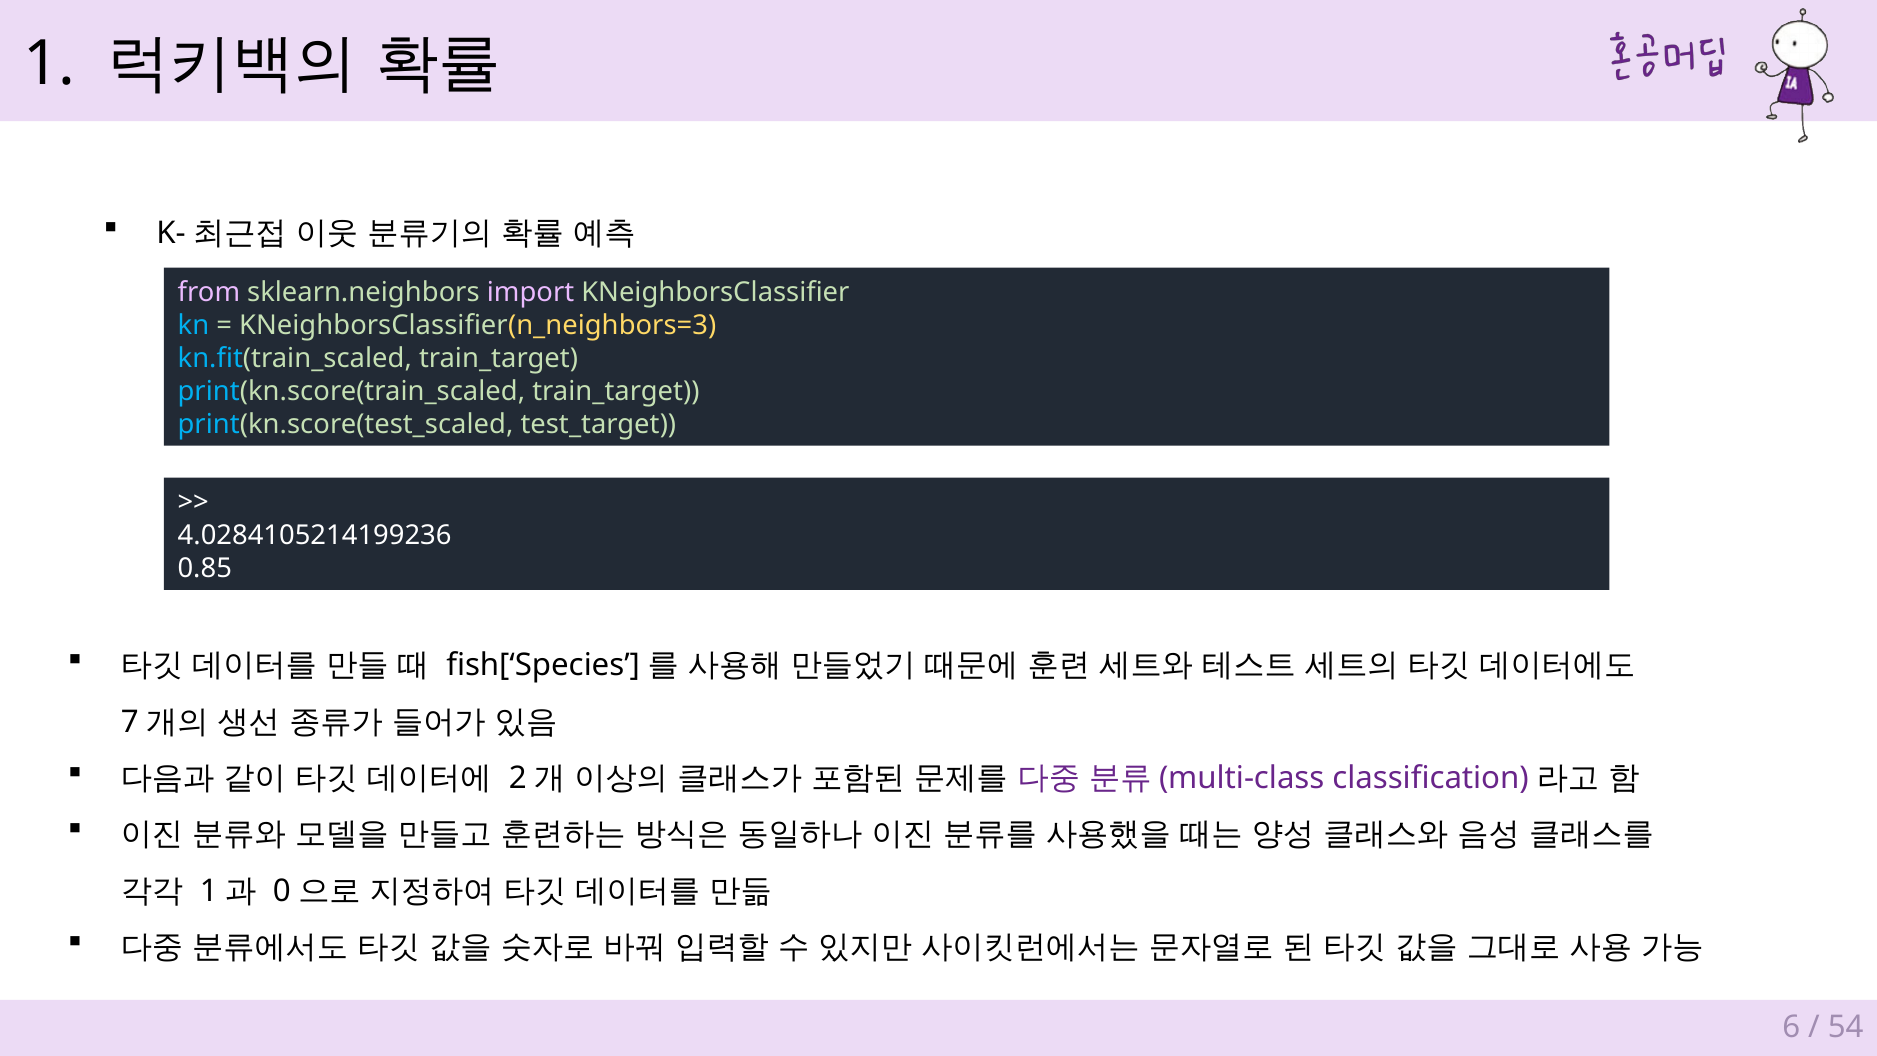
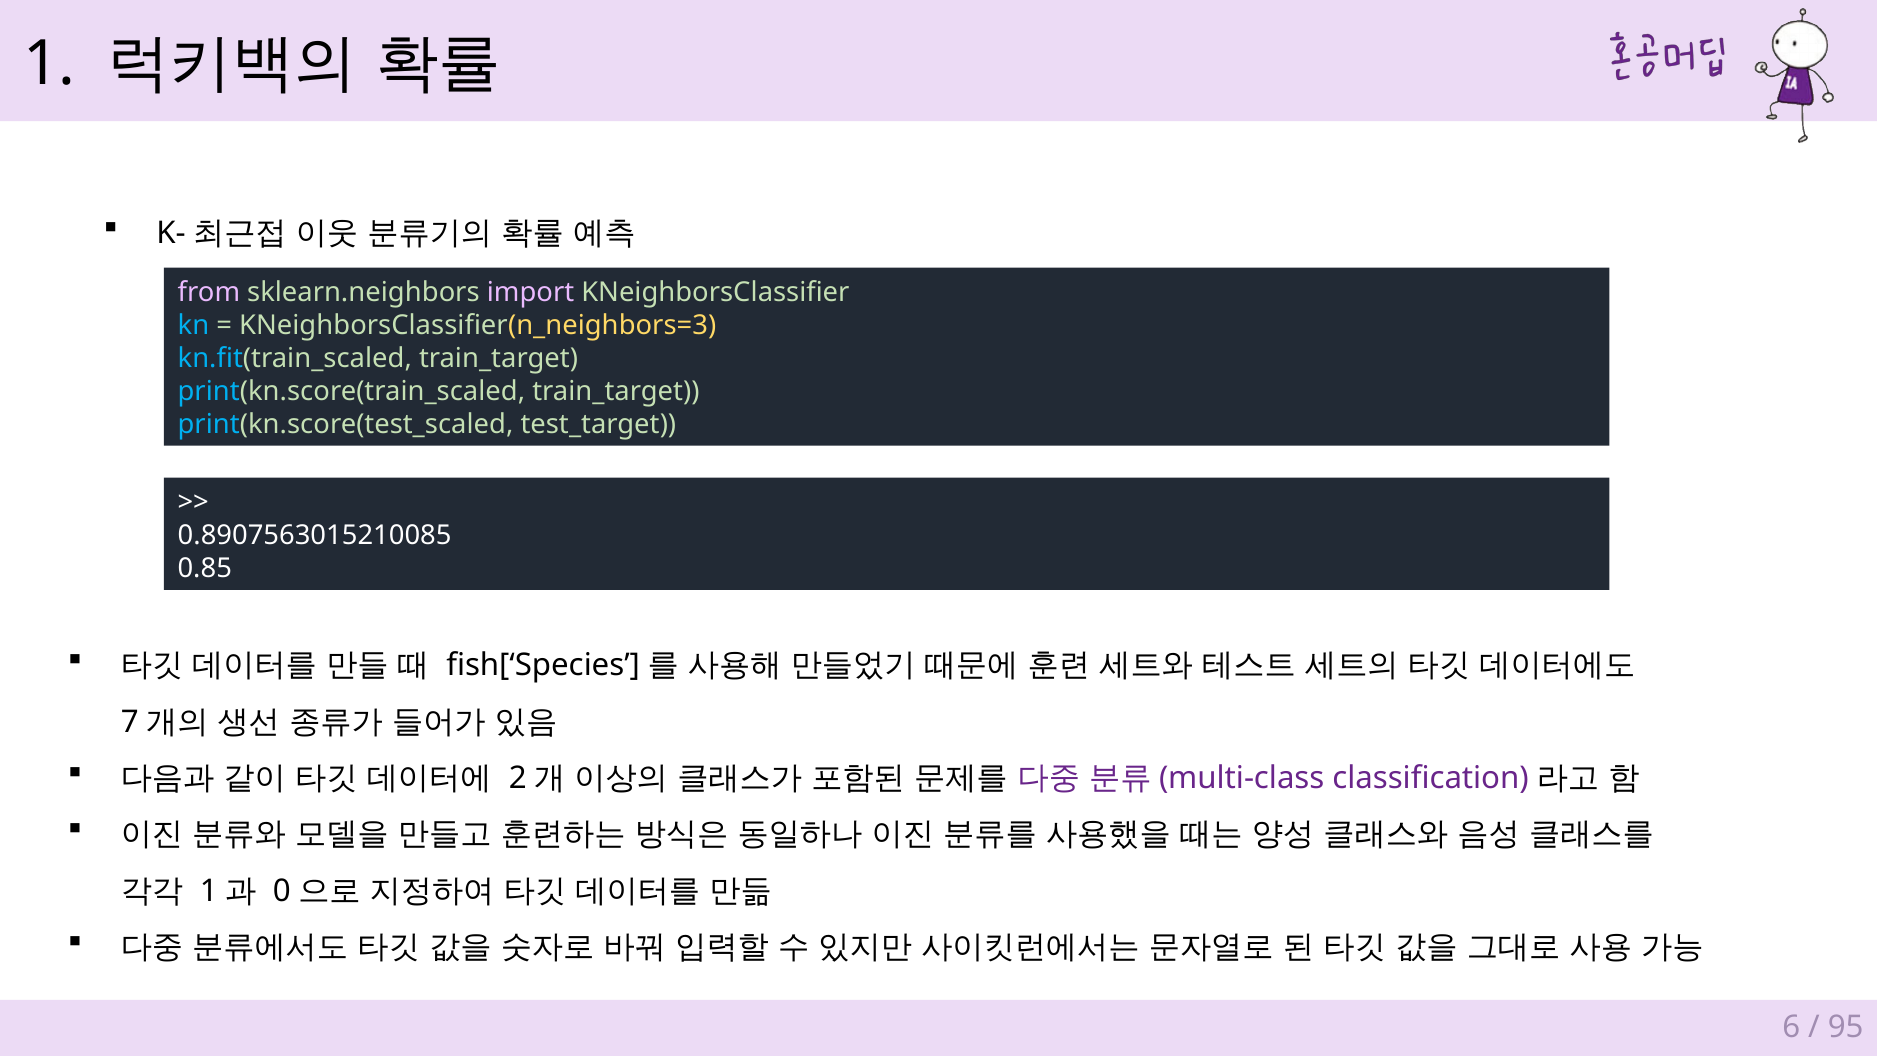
4.0284105214199236: 4.0284105214199236 -> 0.8907563015210085 (315, 536)
54: 54 -> 95 (1846, 1027)
